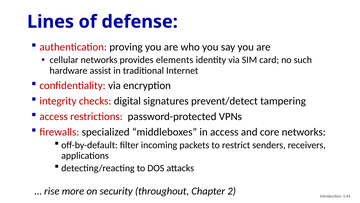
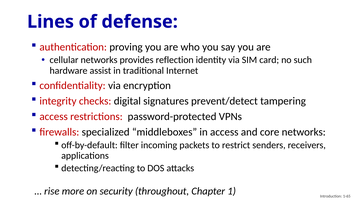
elements: elements -> reflection (175, 60)
2: 2 -> 1 (232, 191)
